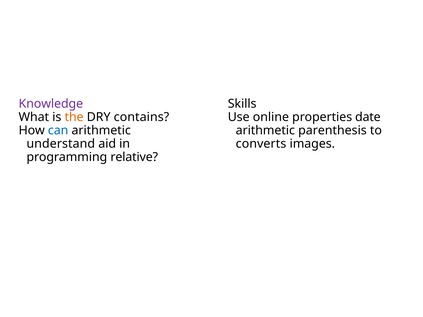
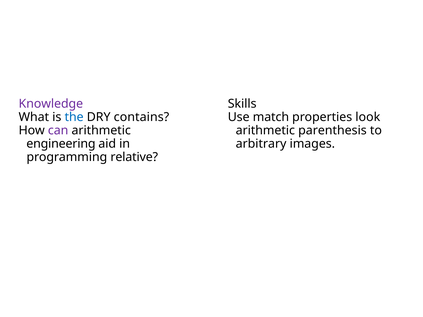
the colour: orange -> blue (74, 117)
online: online -> match (271, 117)
date: date -> look (368, 117)
can colour: blue -> purple (58, 130)
understand: understand -> engineering (61, 144)
converts: converts -> arbitrary (261, 144)
